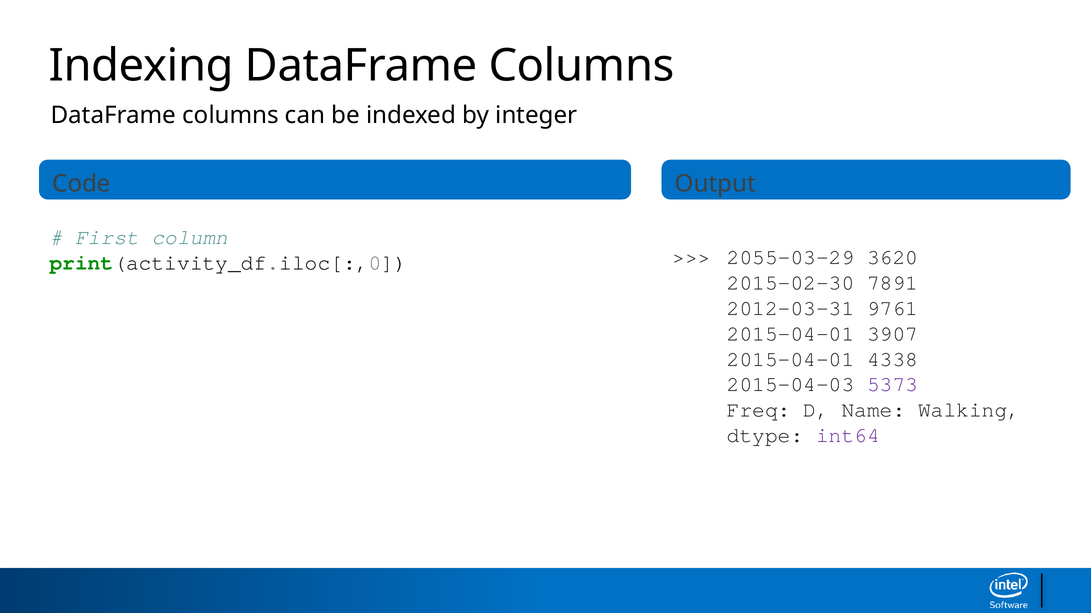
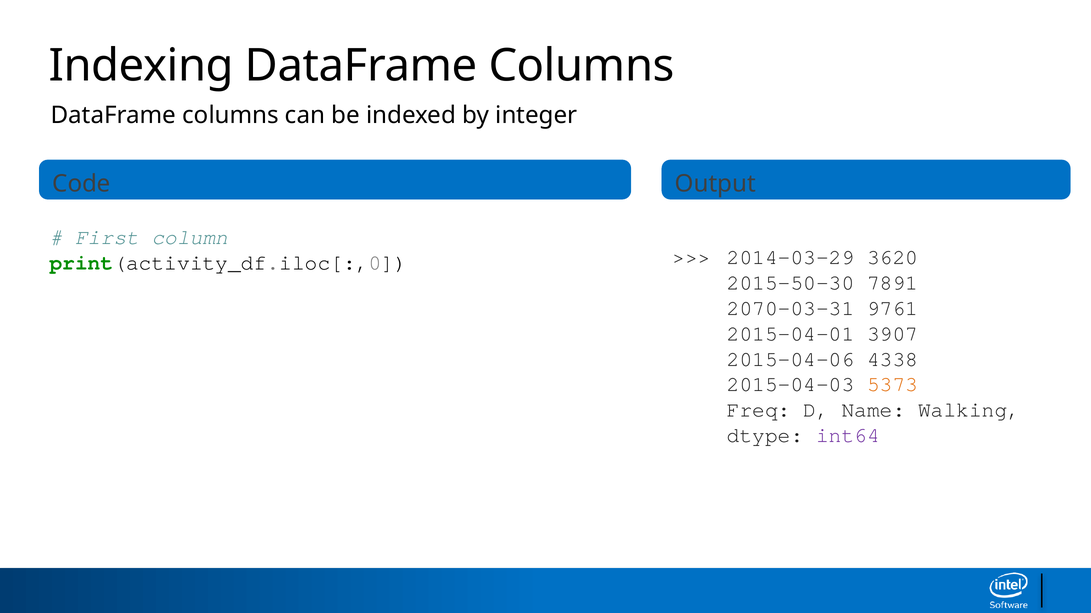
2055-03-29: 2055-03-29 -> 2014-03-29 (791, 258)
2015-02-30: 2015-02-30 -> 2015-50-30 (791, 283)
2012-03-31: 2012-03-31 -> 2070-03-31 (791, 309)
2015-04-01: 2015-04-01 -> 2015-04-06 (791, 359)
5373 colour: purple -> orange (893, 385)
